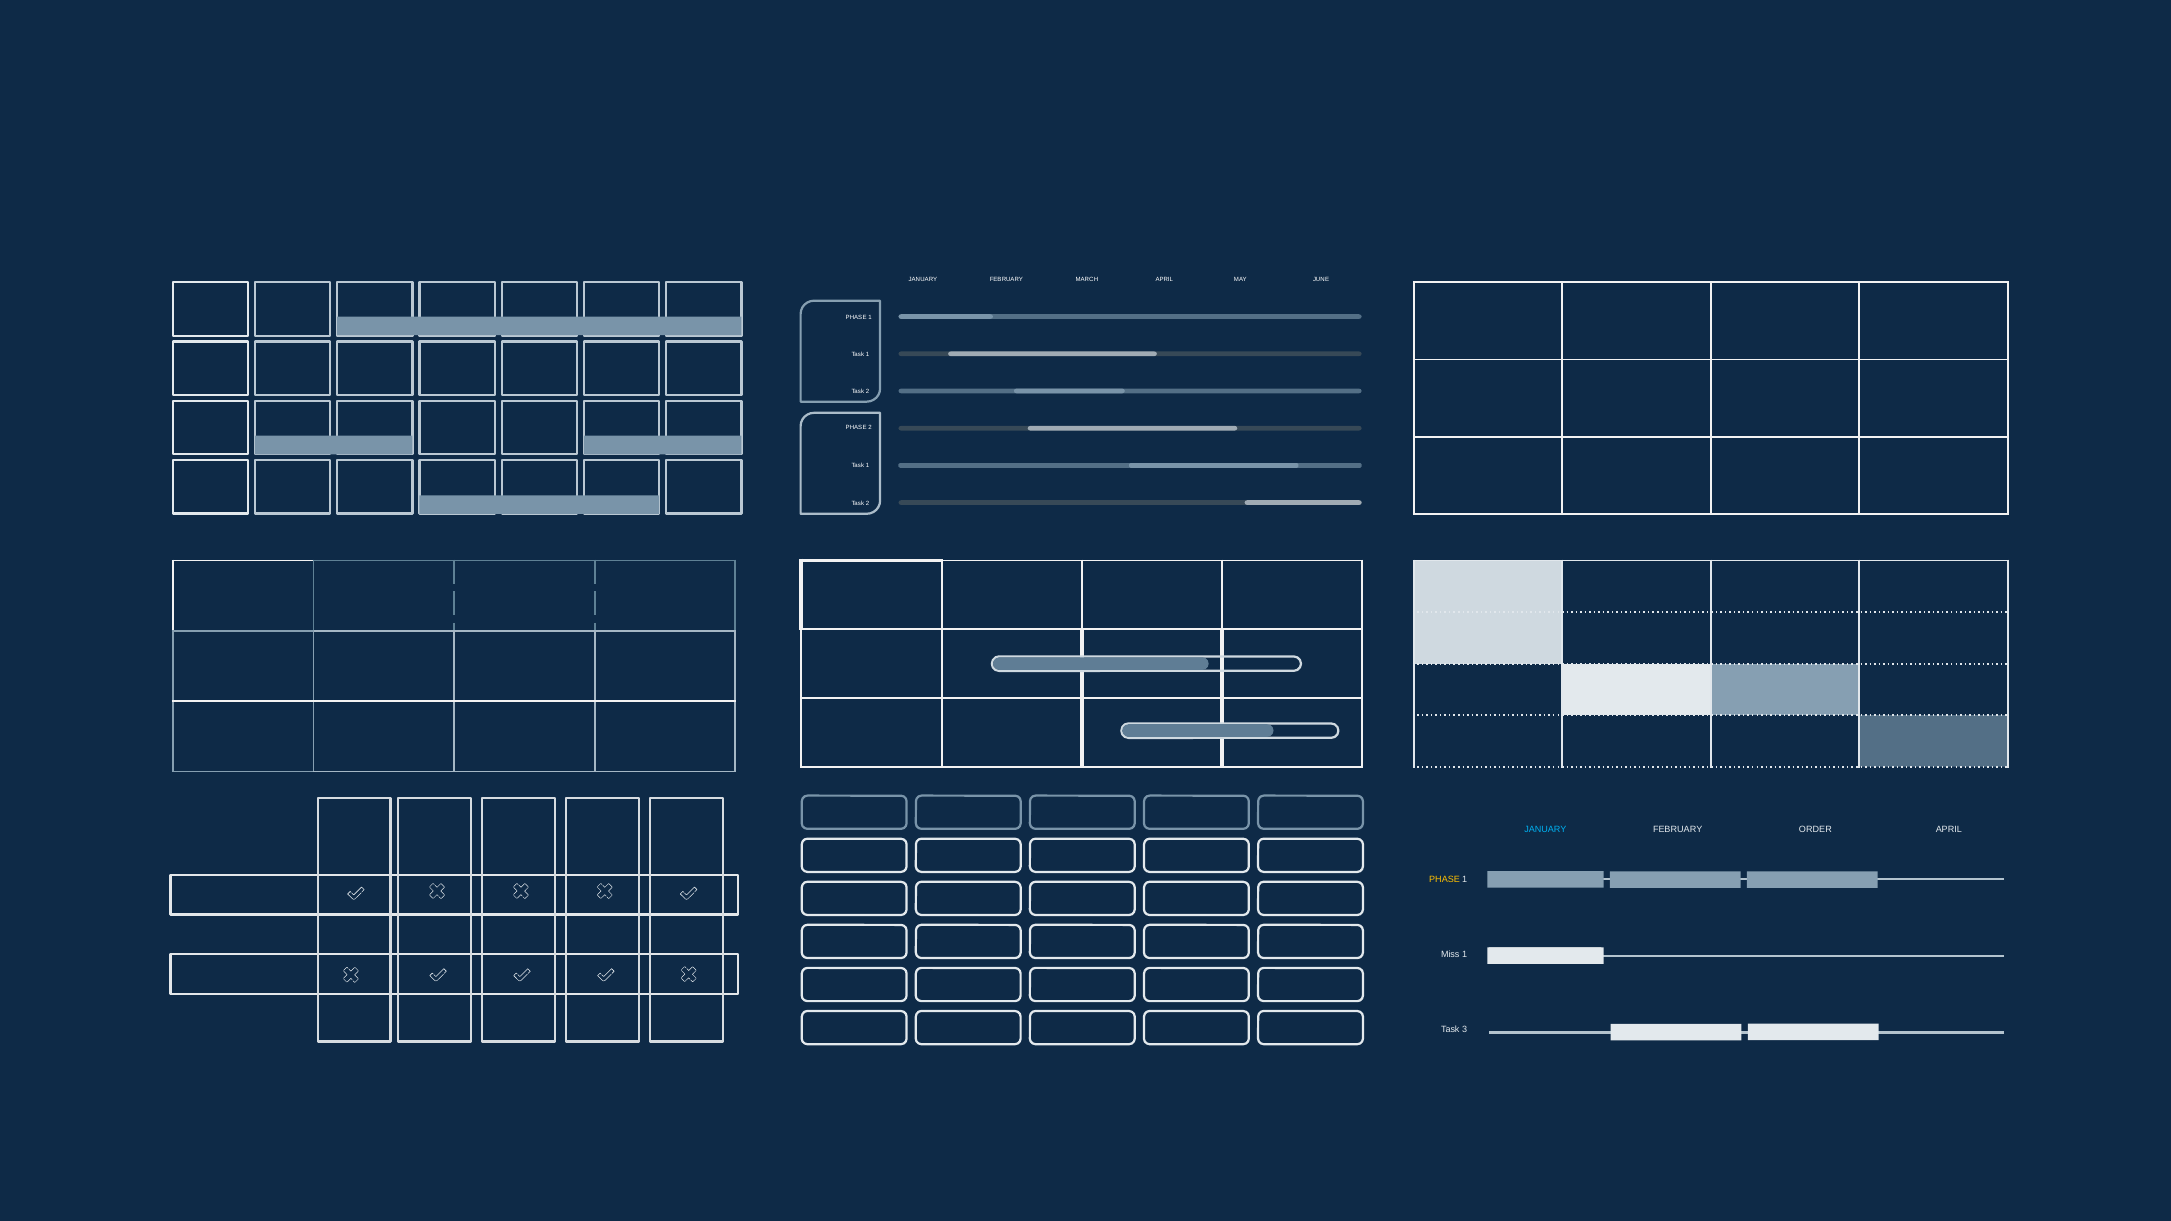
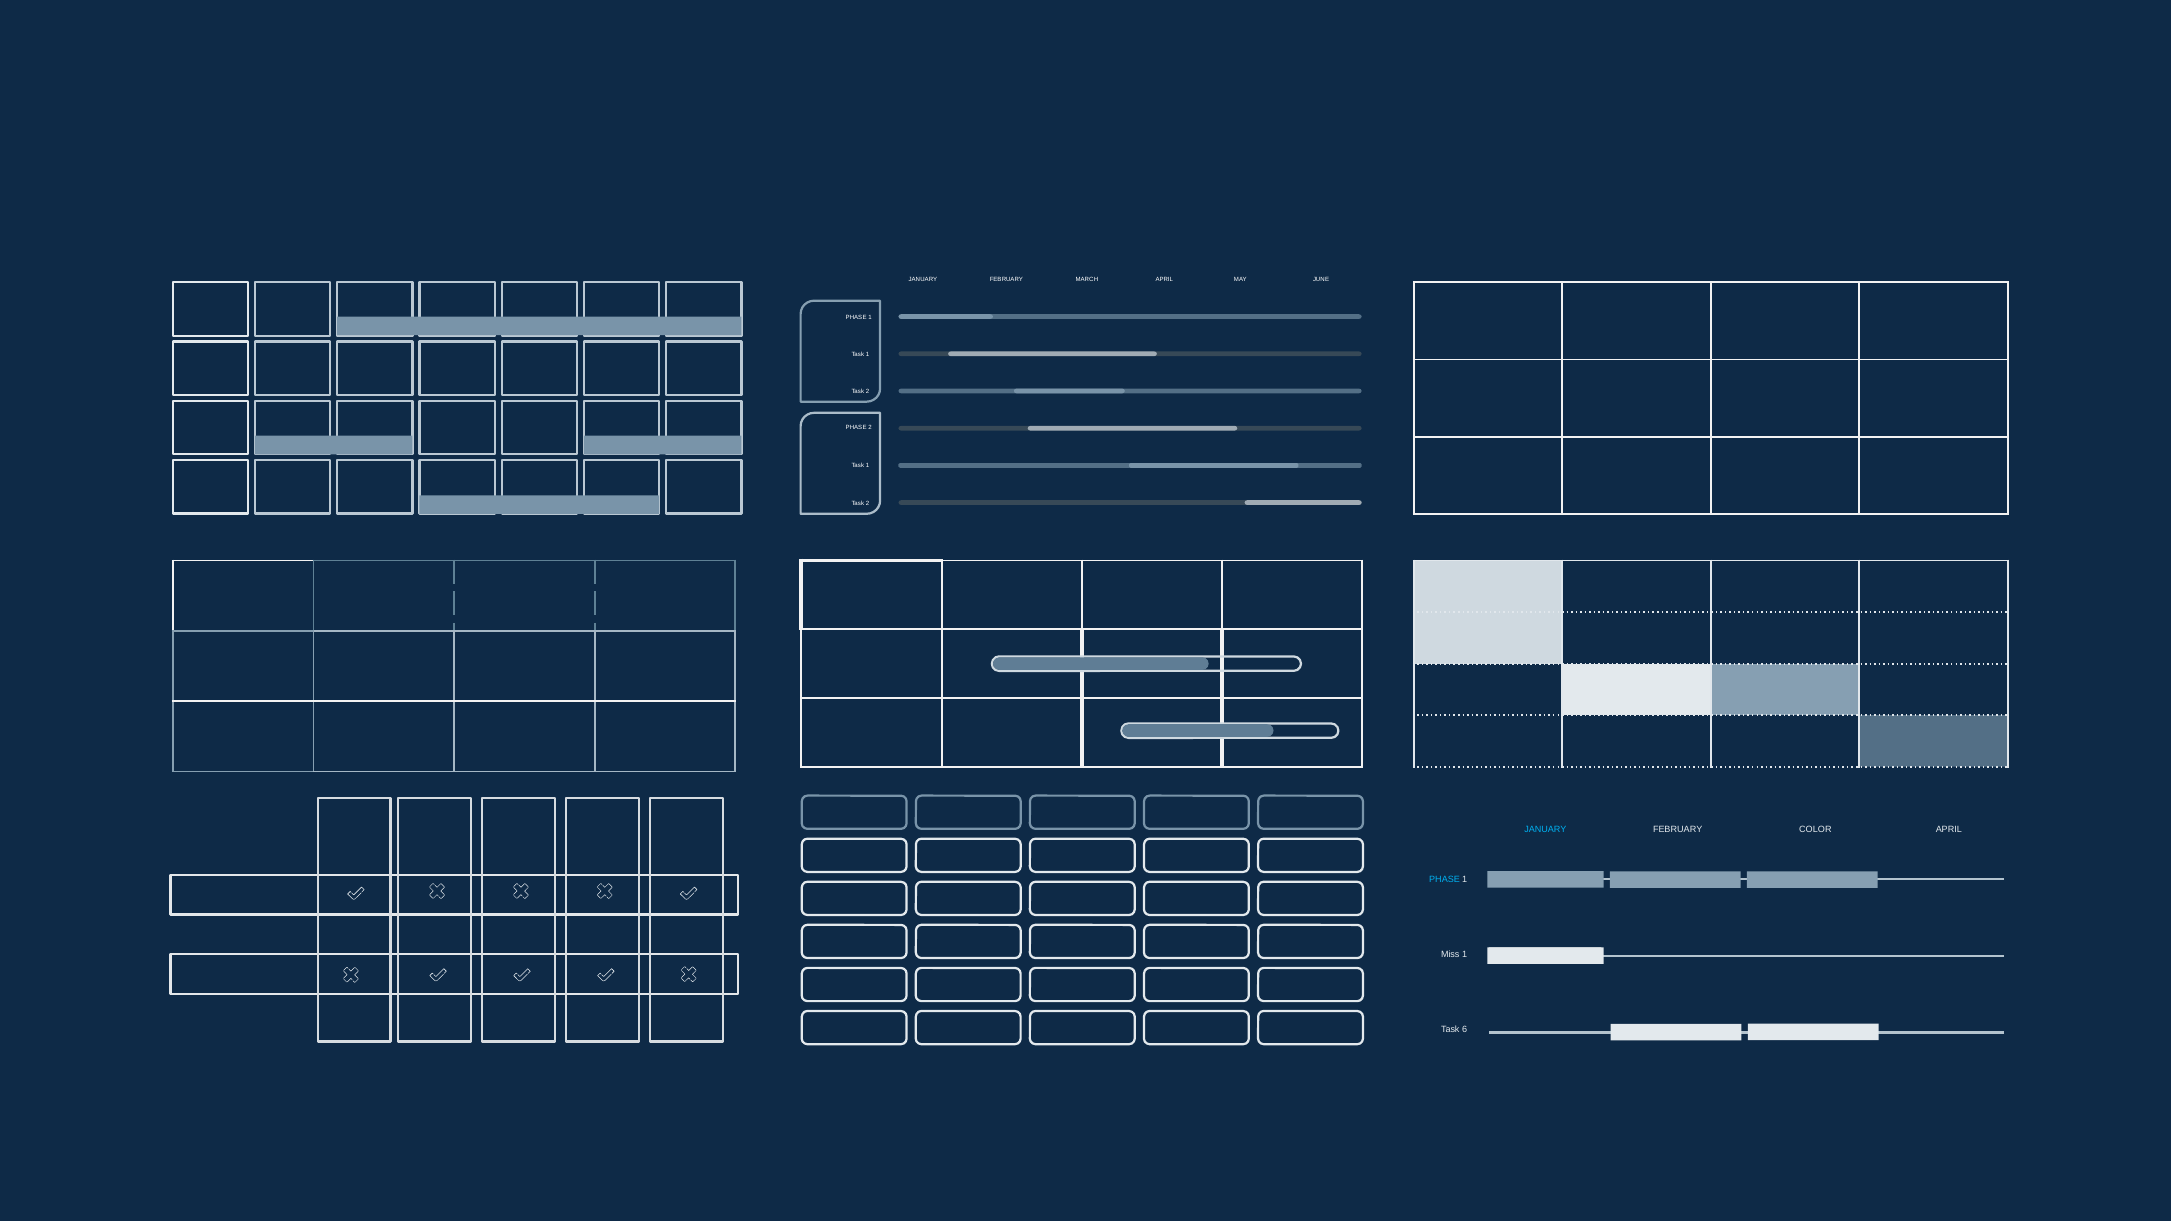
ORDER: ORDER -> COLOR (1815, 830)
PHASE colour: yellow -> light blue (1445, 880)
3: 3 -> 6 (1465, 1030)
